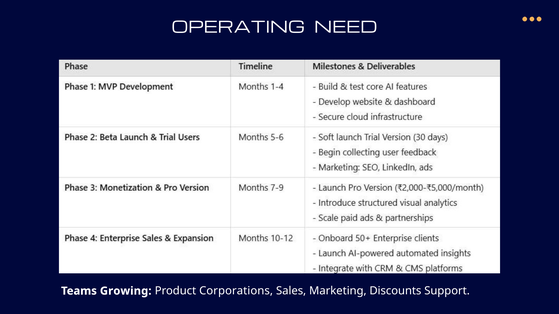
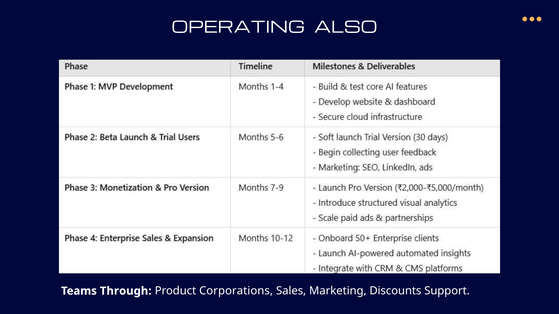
NEED: NEED -> ALSO (346, 28)
Growing: Growing -> Through (126, 291)
